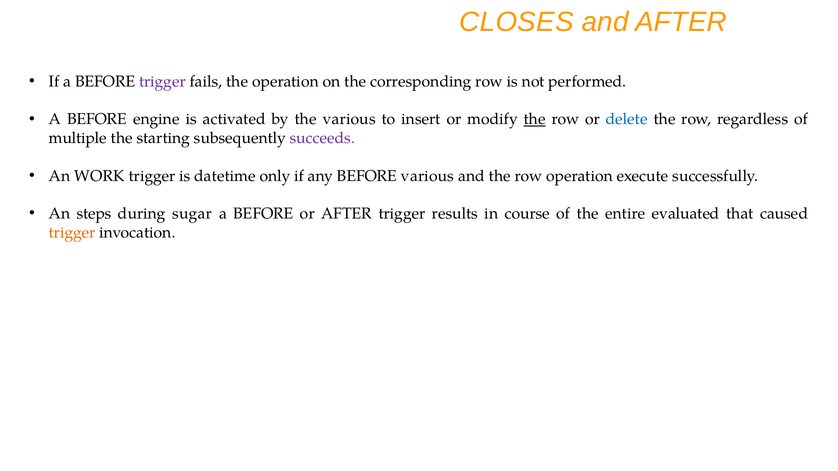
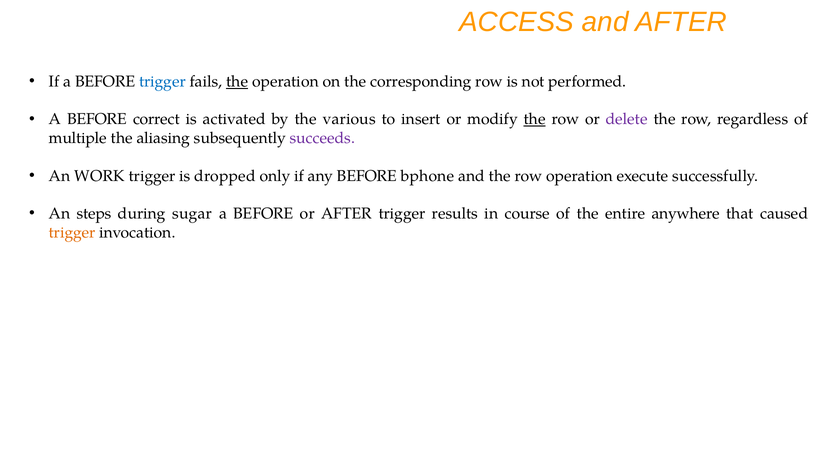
CLOSES: CLOSES -> ACCESS (517, 22)
trigger colour: purple -> blue (162, 82)
the underline: none -> present (237, 82)
engine: engine -> correct (156, 119)
delete colour: blue -> purple (627, 119)
starting: starting -> aliasing (163, 138)
datetime: datetime -> dropped (225, 176)
BEFORE various: various -> bphone (428, 176)
evaluated: evaluated -> anywhere (686, 214)
